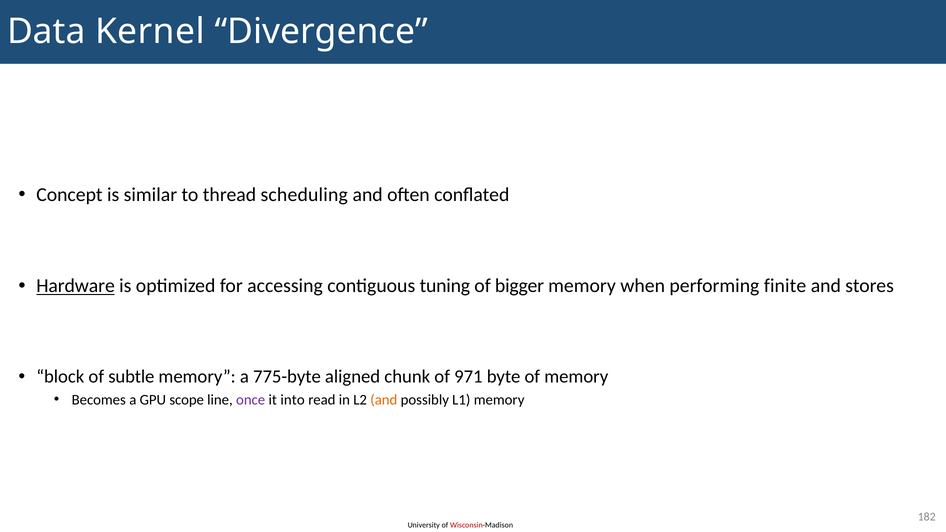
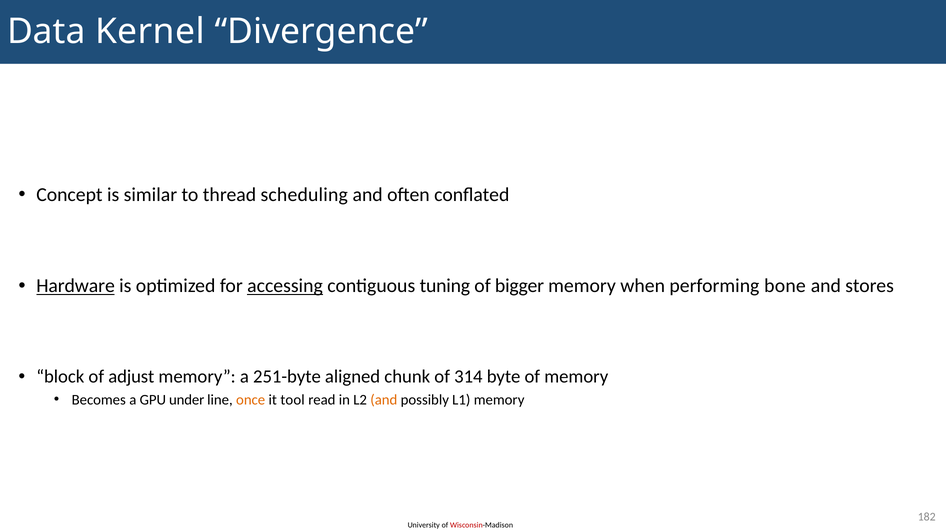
accessing underline: none -> present (285, 286)
finite: finite -> bone (785, 286)
subtle: subtle -> adjust (131, 377)
775-byte: 775-byte -> 251-byte (287, 377)
971: 971 -> 314 (468, 377)
scope: scope -> under (187, 400)
once colour: purple -> orange (251, 400)
into: into -> tool (293, 400)
